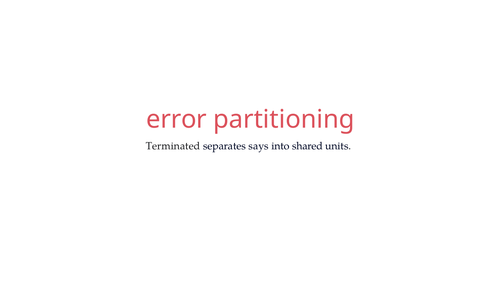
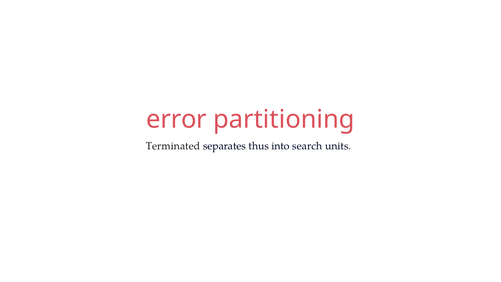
says: says -> thus (259, 146)
shared: shared -> search (307, 146)
